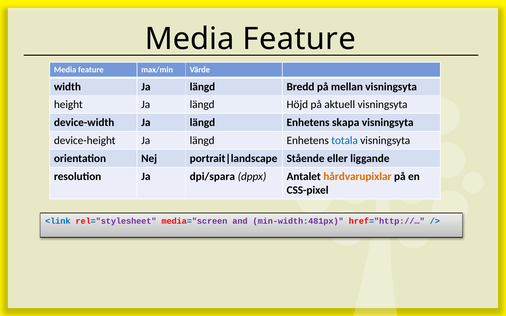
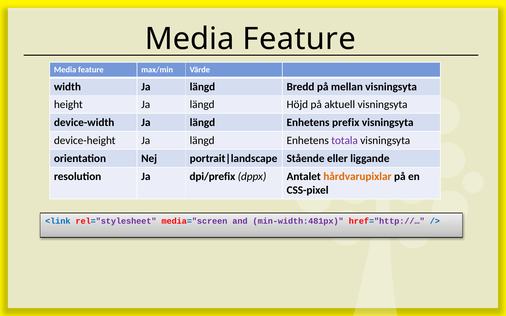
skapa: skapa -> prefix (346, 123)
totala colour: blue -> purple (345, 141)
dpi/spara: dpi/spara -> dpi/prefix (212, 176)
